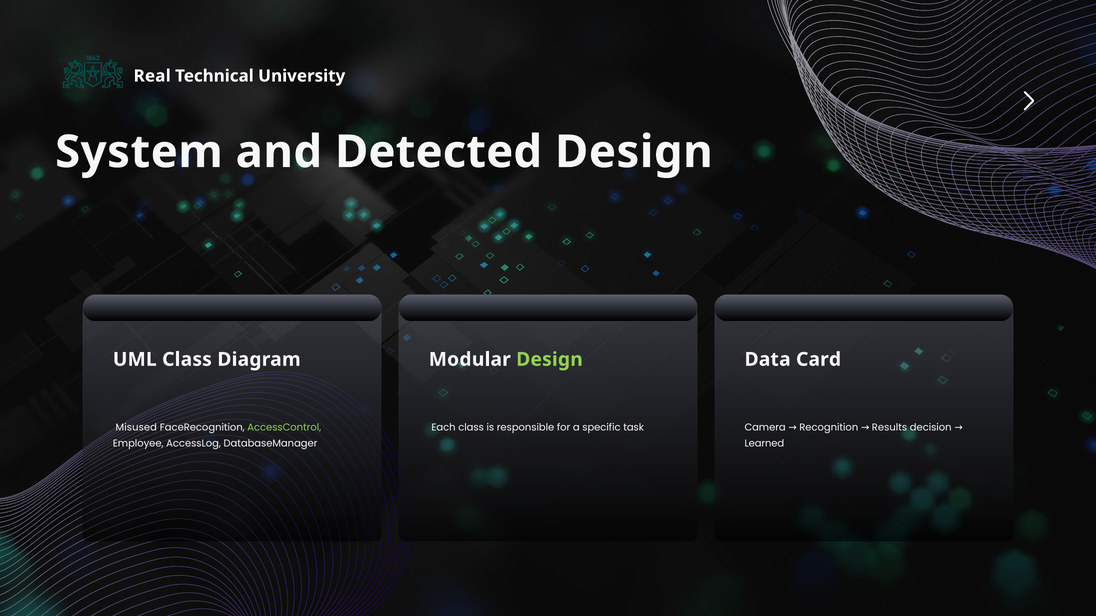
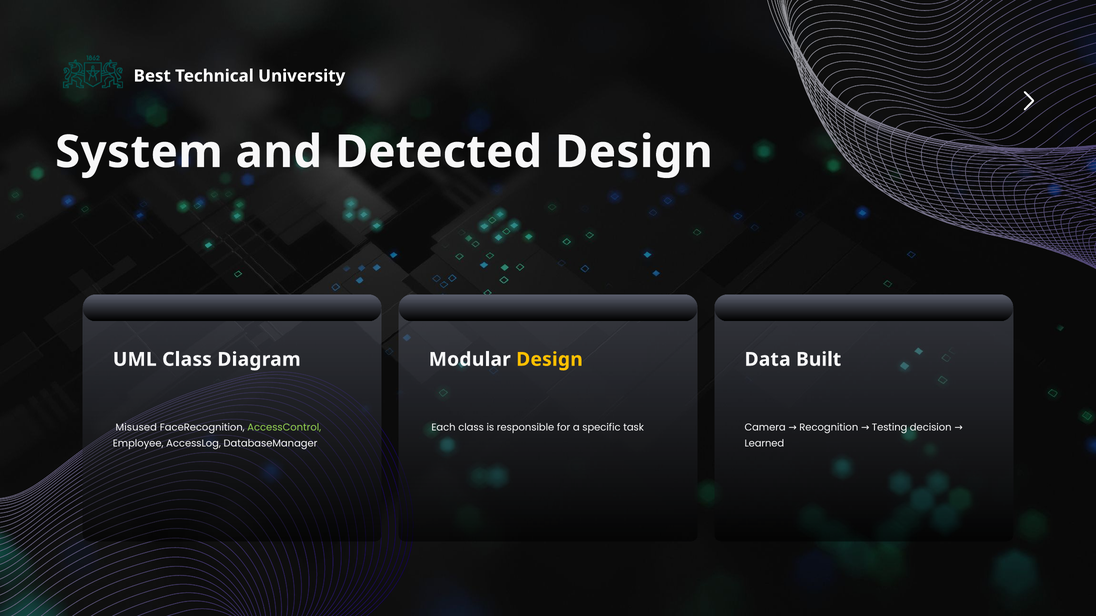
Real: Real -> Best (152, 76)
Design colour: light green -> yellow (549, 360)
Card: Card -> Built (819, 360)
Results: Results -> Testing (890, 428)
